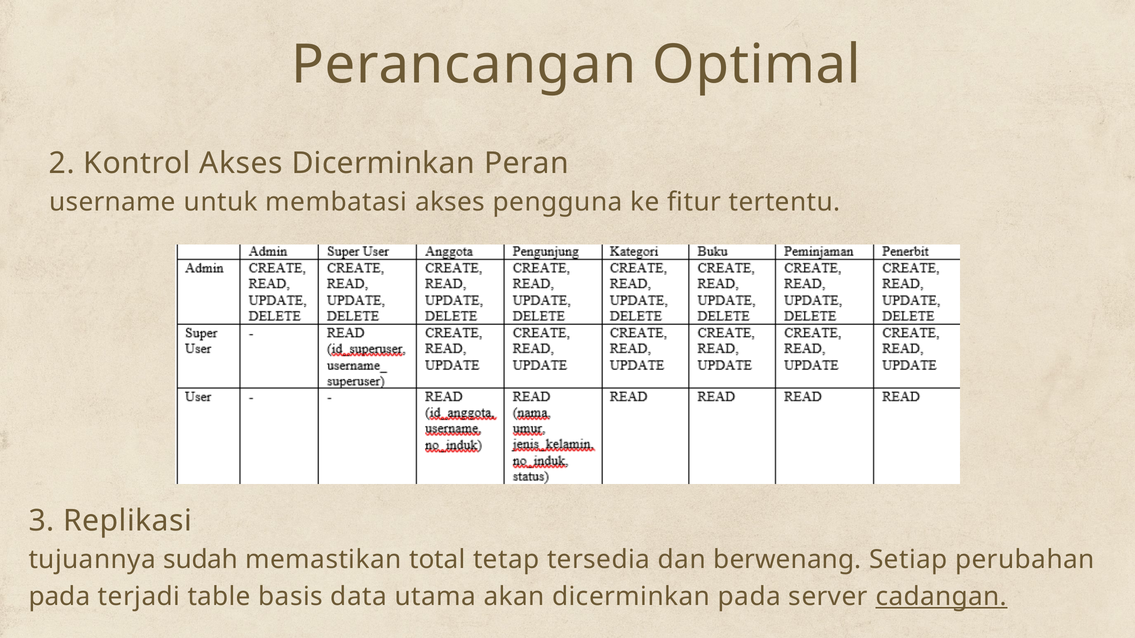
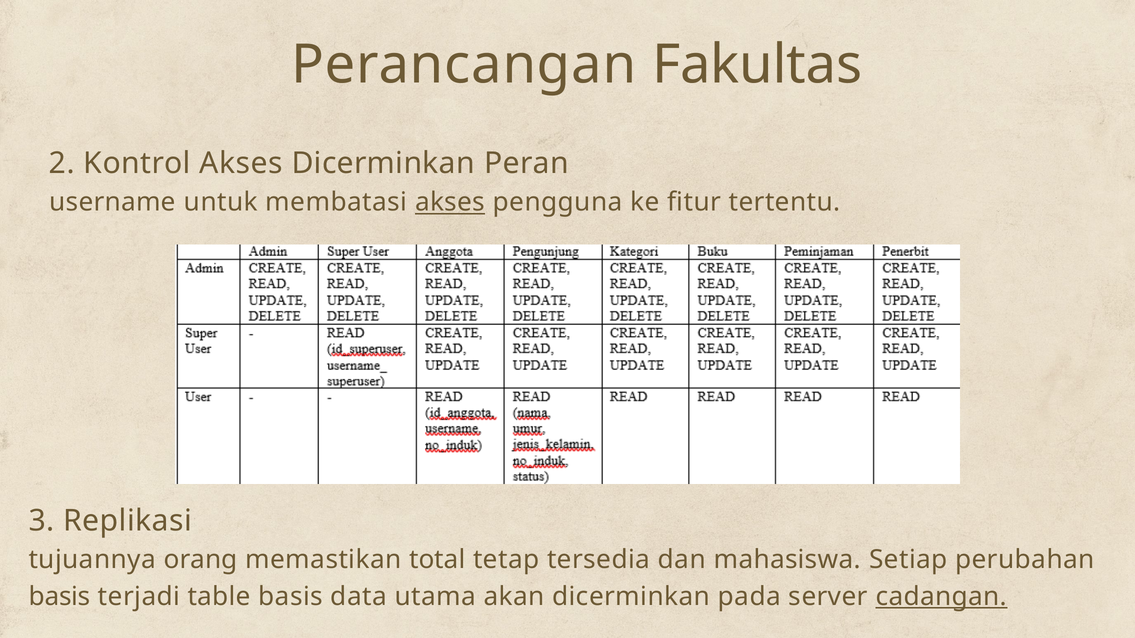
Optimal: Optimal -> Fakultas (757, 65)
akses underline: none -> present (450, 202)
sudah: sudah -> orang (201, 560)
berwenang: berwenang -> mahasiswa (787, 560)
pada: pada -> basis (60, 597)
